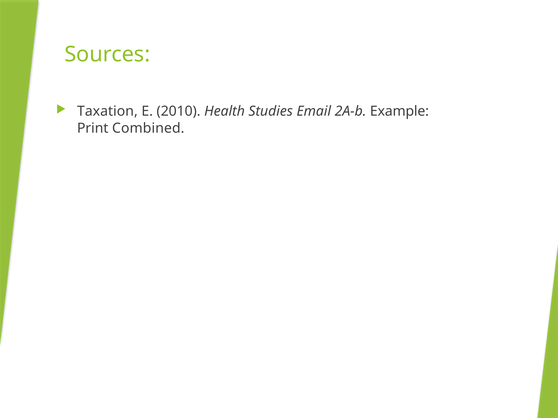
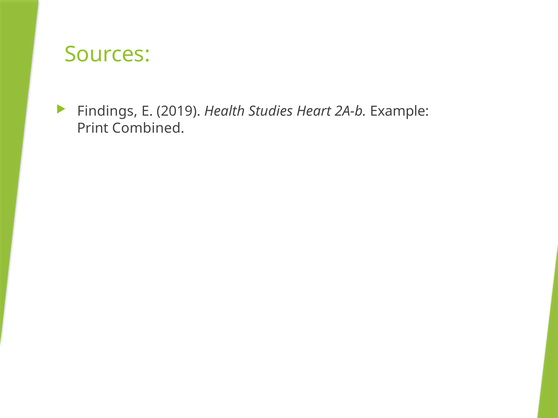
Taxation: Taxation -> Findings (107, 112)
2010: 2010 -> 2019 (179, 112)
Email: Email -> Heart (314, 112)
